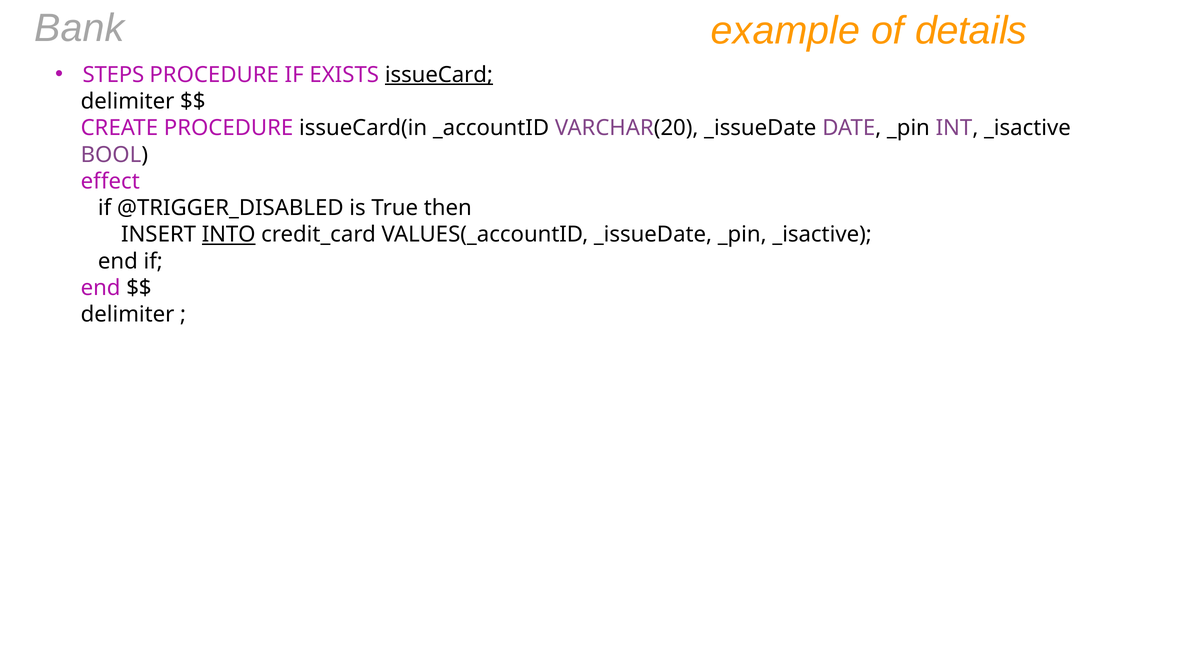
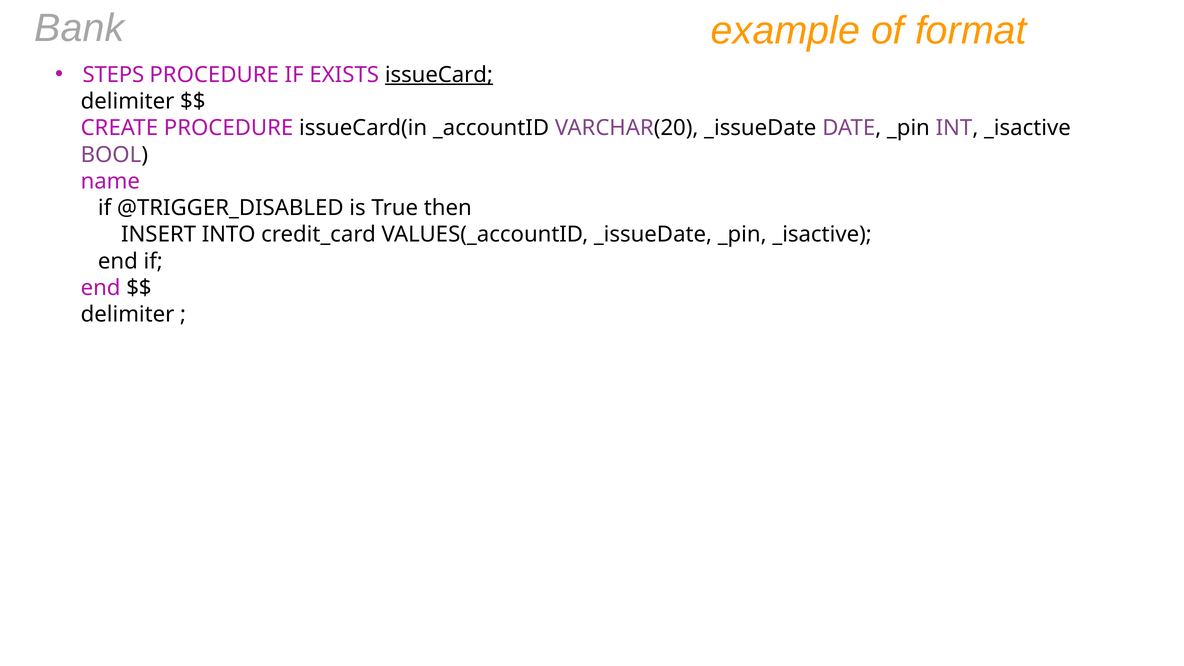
details: details -> format (971, 31)
effect: effect -> name (110, 181)
INTO underline: present -> none (229, 235)
